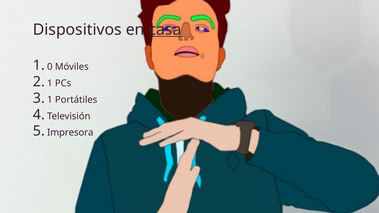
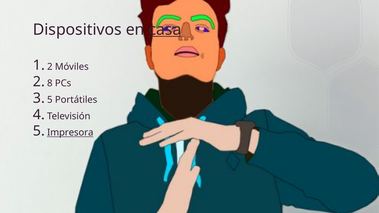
0: 0 -> 2 (50, 67)
2 1: 1 -> 8 (50, 83)
1: 1 -> 5 (50, 100)
Impresora underline: none -> present (70, 133)
